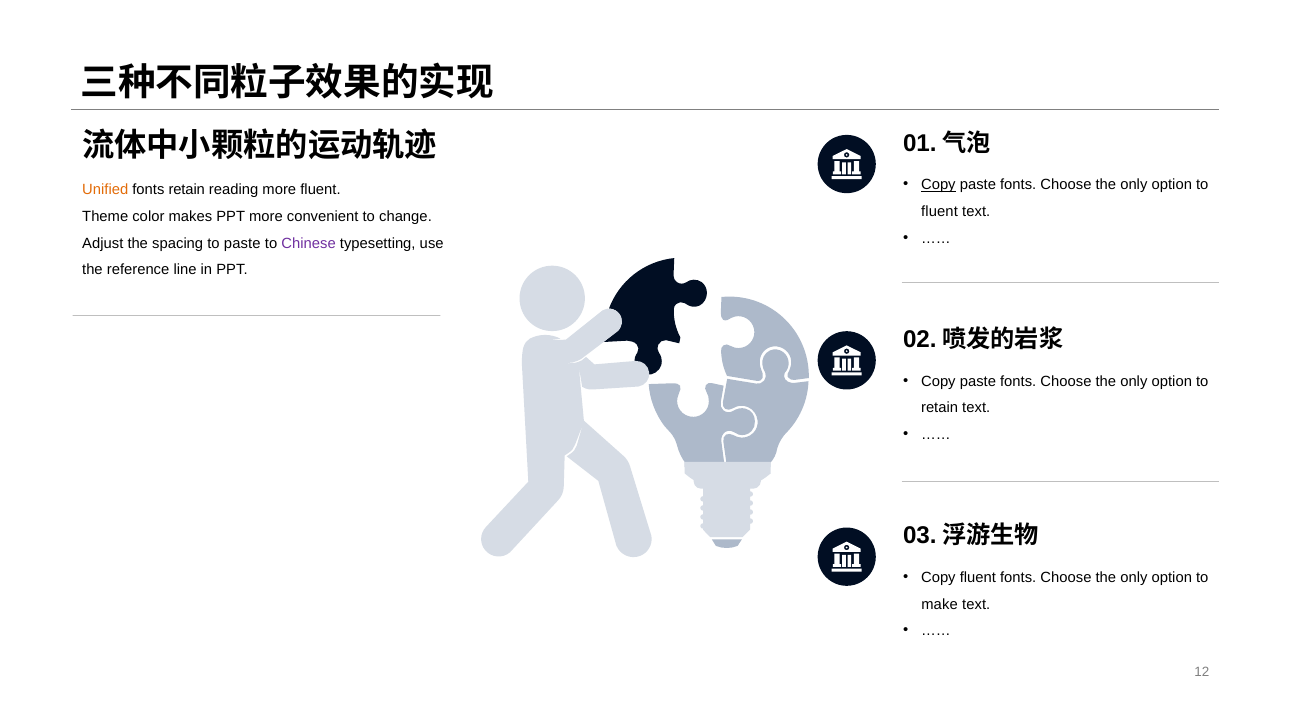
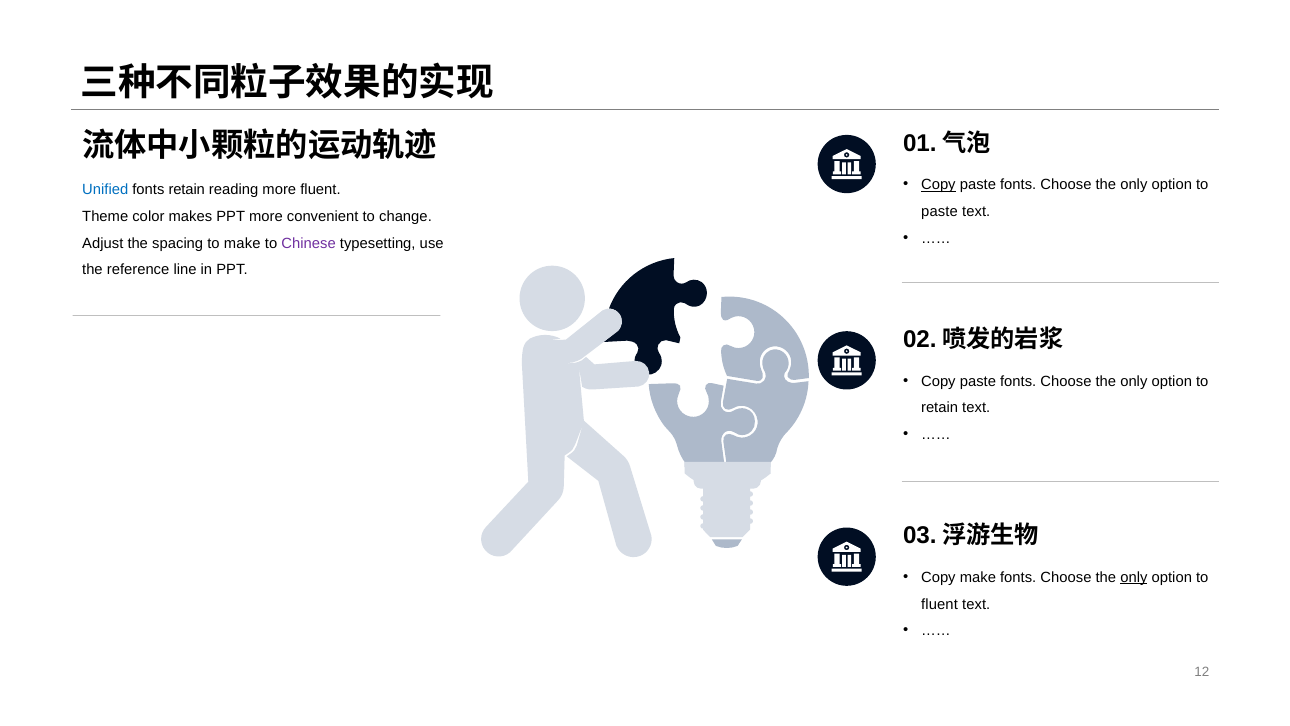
Unified colour: orange -> blue (105, 190)
fluent: fluent -> paste (940, 211)
to paste: paste -> make (242, 243)
Copy fluent: fluent -> make (978, 577)
only underline: none -> present (1134, 577)
make: make -> fluent (940, 604)
